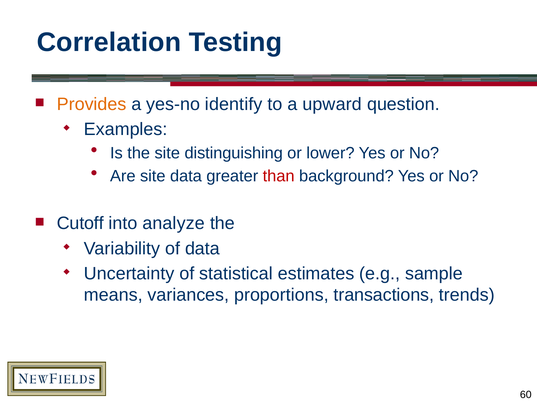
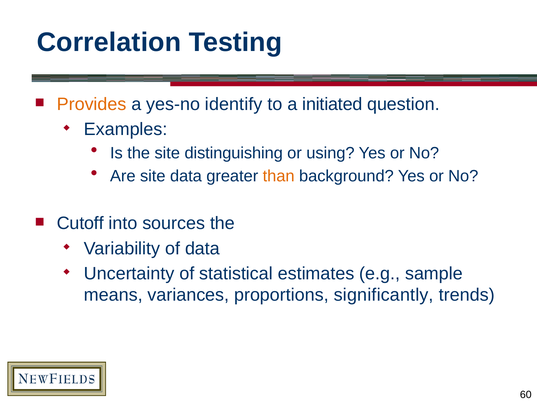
upward: upward -> initiated (332, 104)
lower: lower -> using (330, 153)
than colour: red -> orange (279, 176)
analyze: analyze -> sources (174, 223)
transactions: transactions -> significantly (384, 295)
